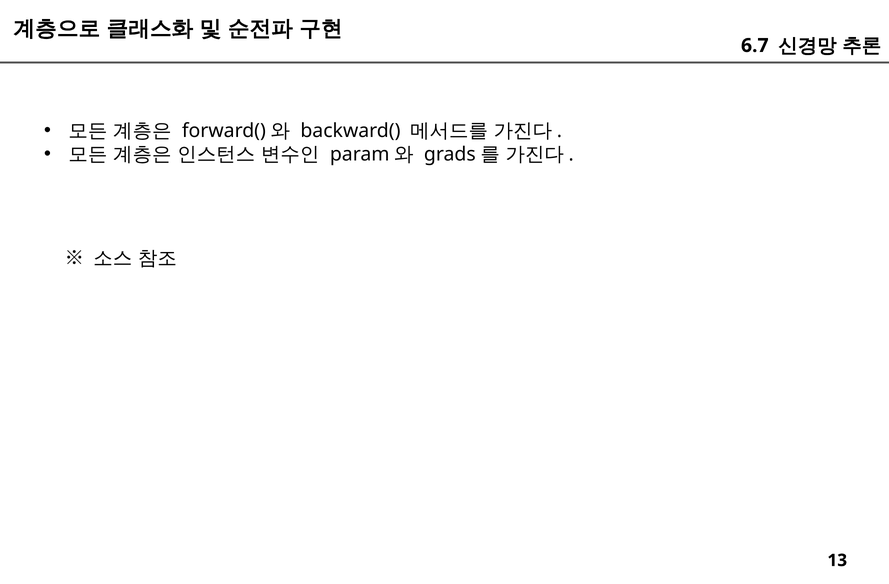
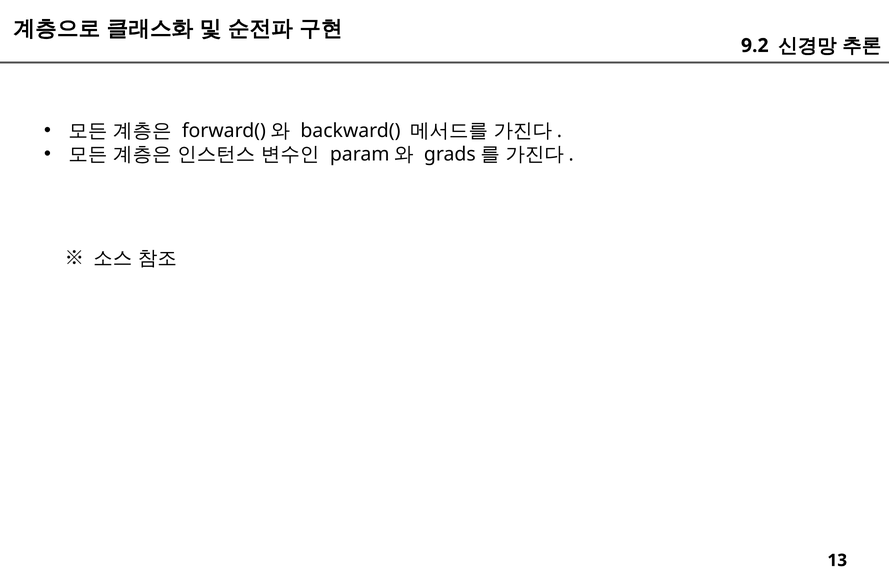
6.7: 6.7 -> 9.2 (755, 46)
